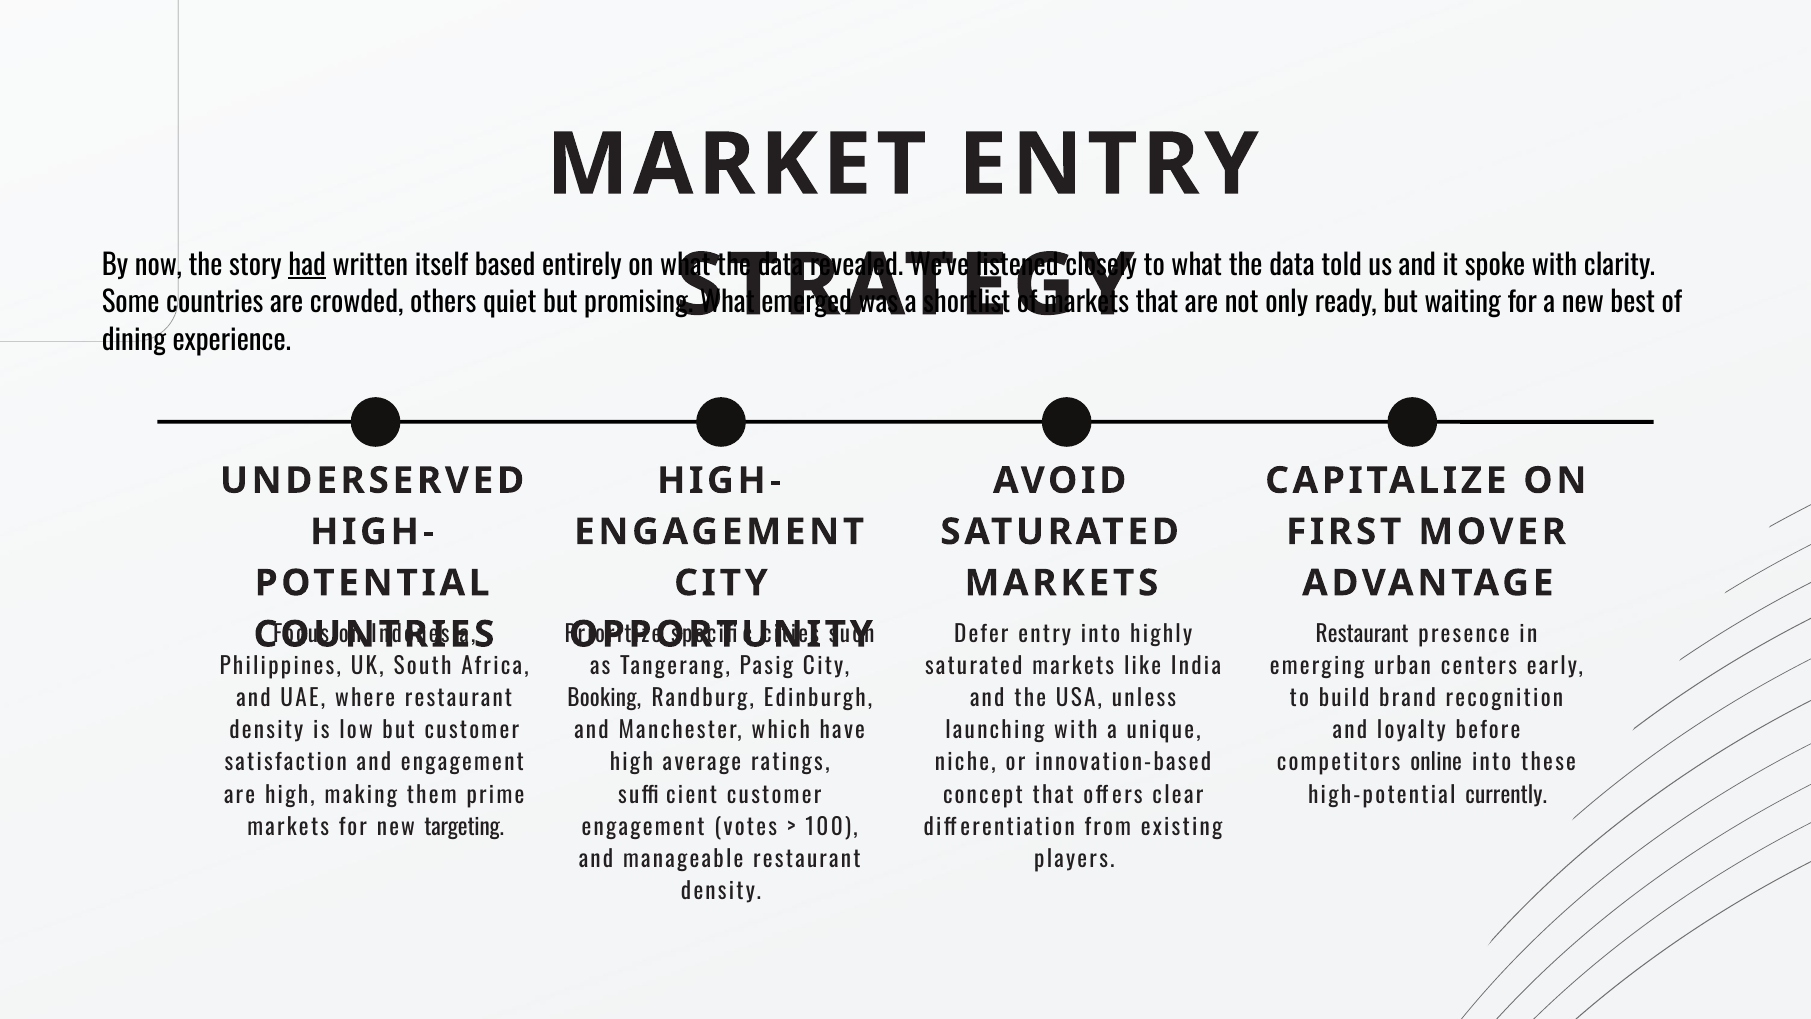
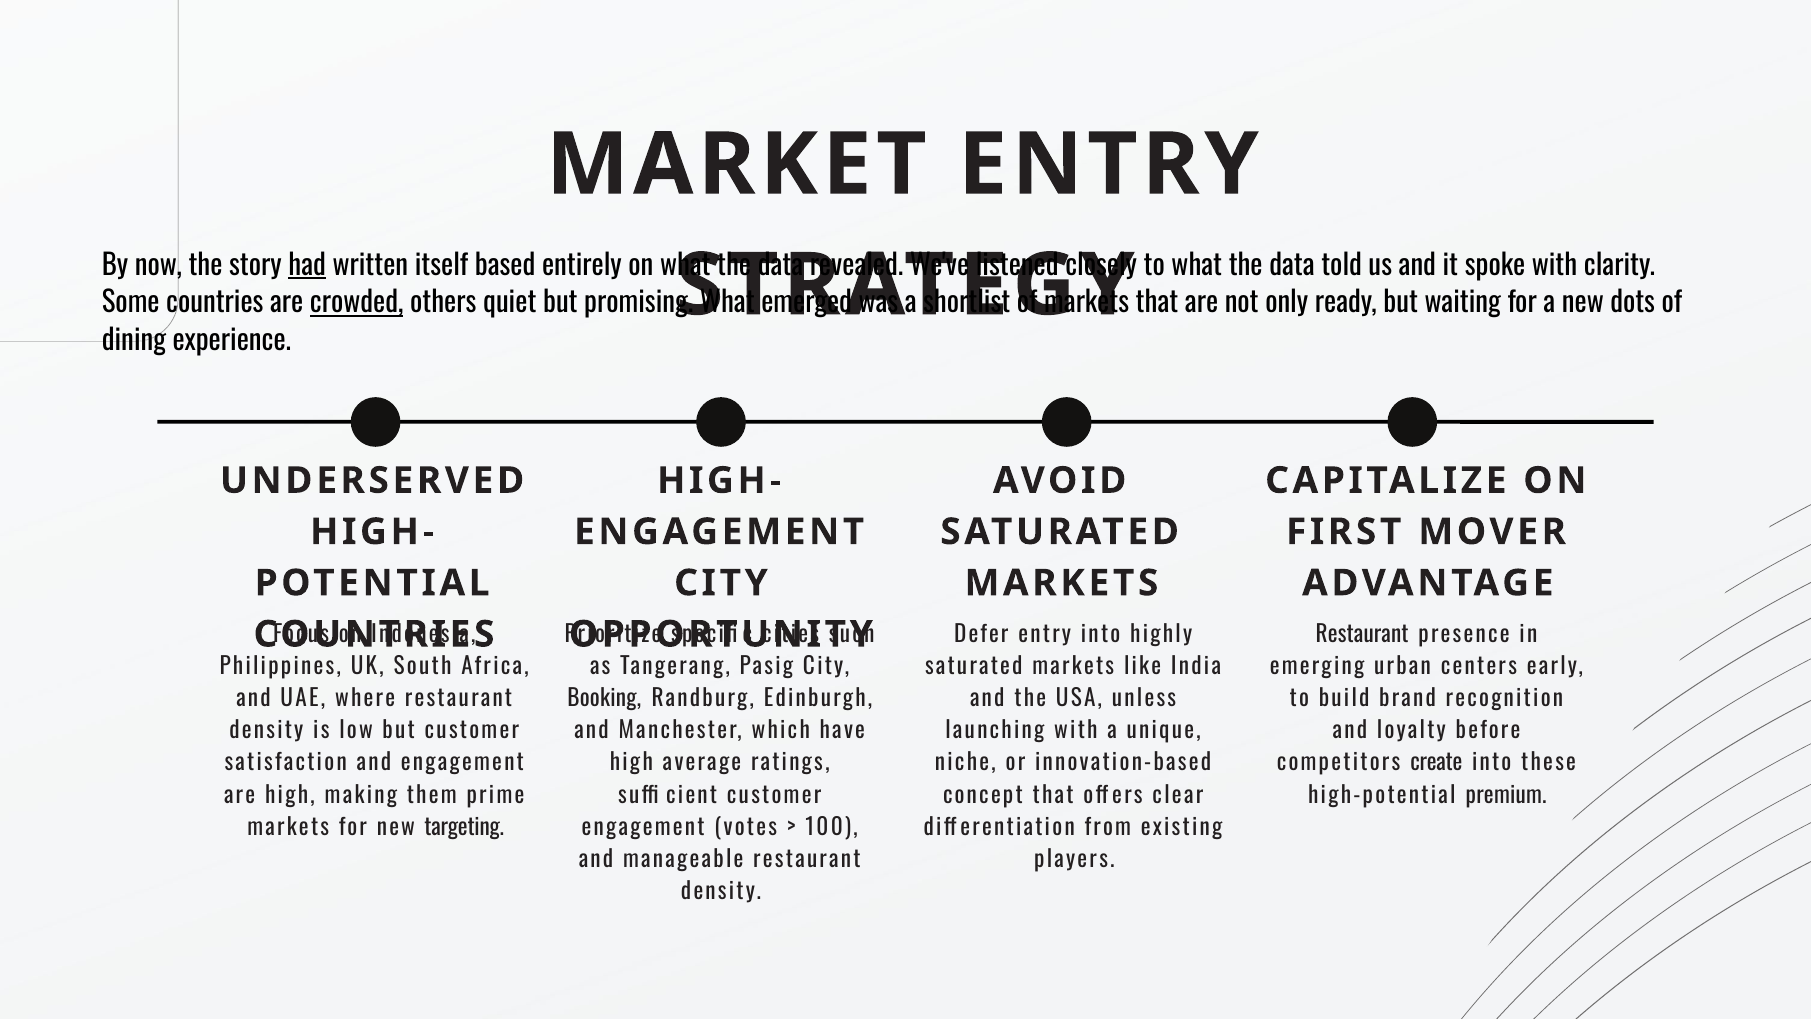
crowded underline: none -> present (357, 303)
best: best -> dots (1633, 303)
online: online -> create (1436, 763)
currently: currently -> premium (1506, 795)
